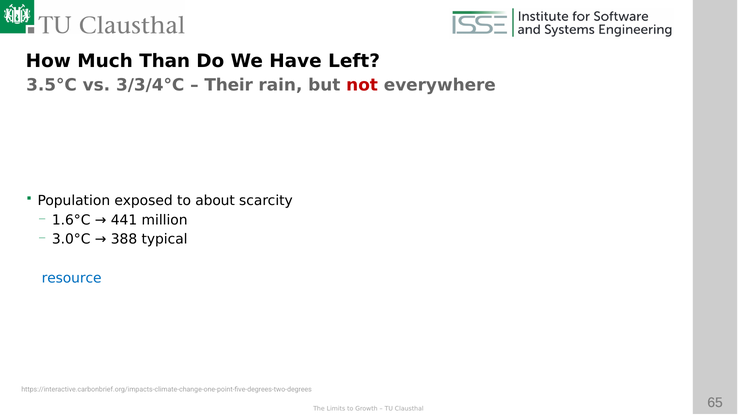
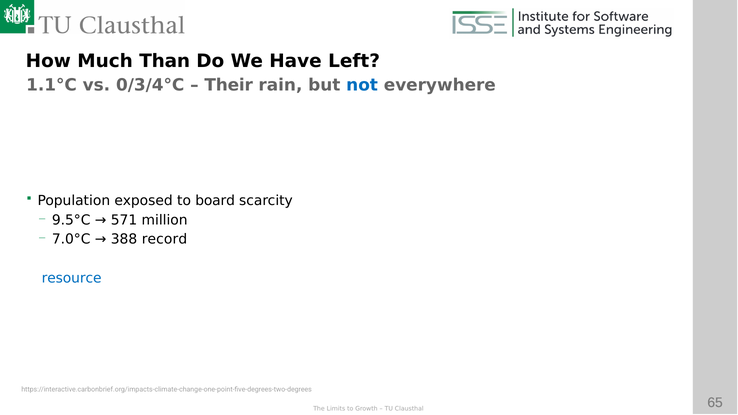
3.5°C: 3.5°C -> 1.1°C (52, 85)
3/3/4°C: 3/3/4°C -> 0/3/4°C (150, 85)
not colour: red -> blue (362, 85)
about: about -> board (215, 201)
1.6°C: 1.6°C -> 9.5°C (71, 220)
441: 441 -> 571 (124, 220)
3.0°C: 3.0°C -> 7.0°C (71, 239)
typical: typical -> record (164, 239)
